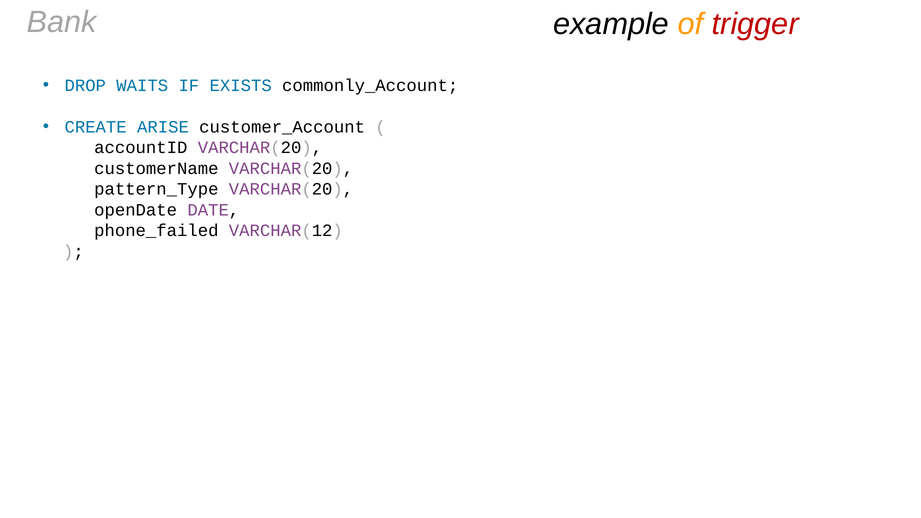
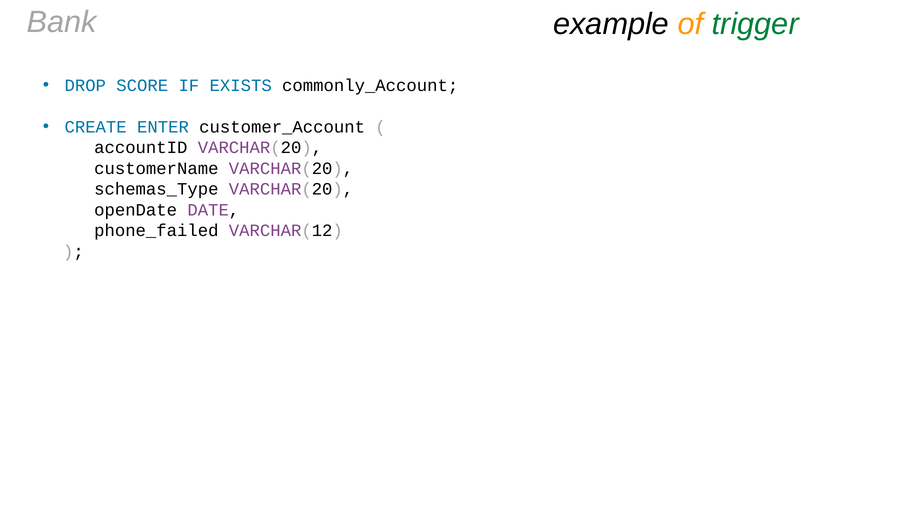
trigger colour: red -> green (755, 24)
WAITS: WAITS -> SCORE (142, 86)
ARISE: ARISE -> ENTER (163, 127)
pattern_Type: pattern_Type -> schemas_Type (156, 189)
